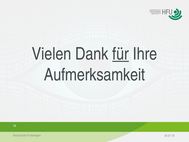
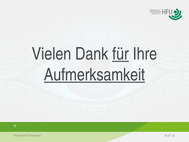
Aufmerksamkeit underline: none -> present (95, 75)
